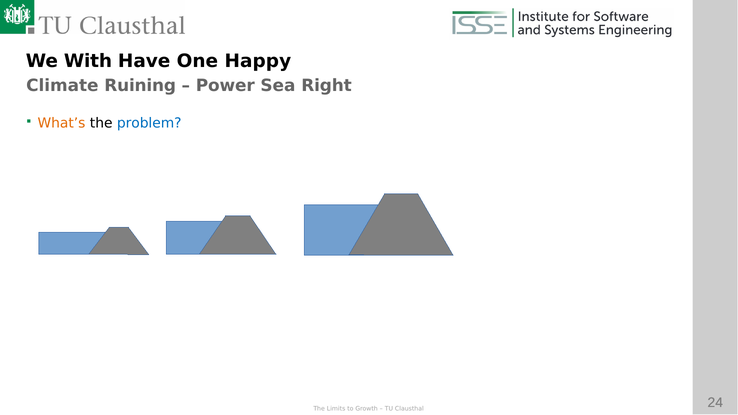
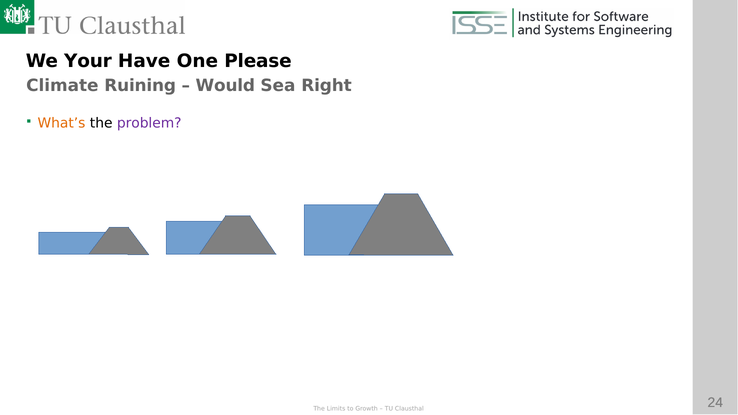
With: With -> Your (88, 61)
Happy: Happy -> Please (258, 61)
Power: Power -> Would (225, 86)
problem colour: blue -> purple (149, 123)
